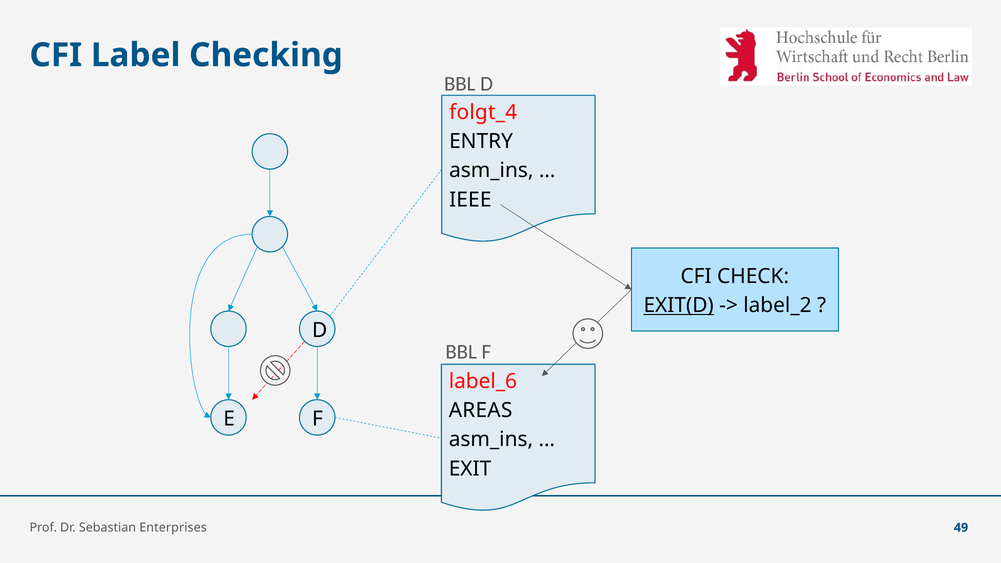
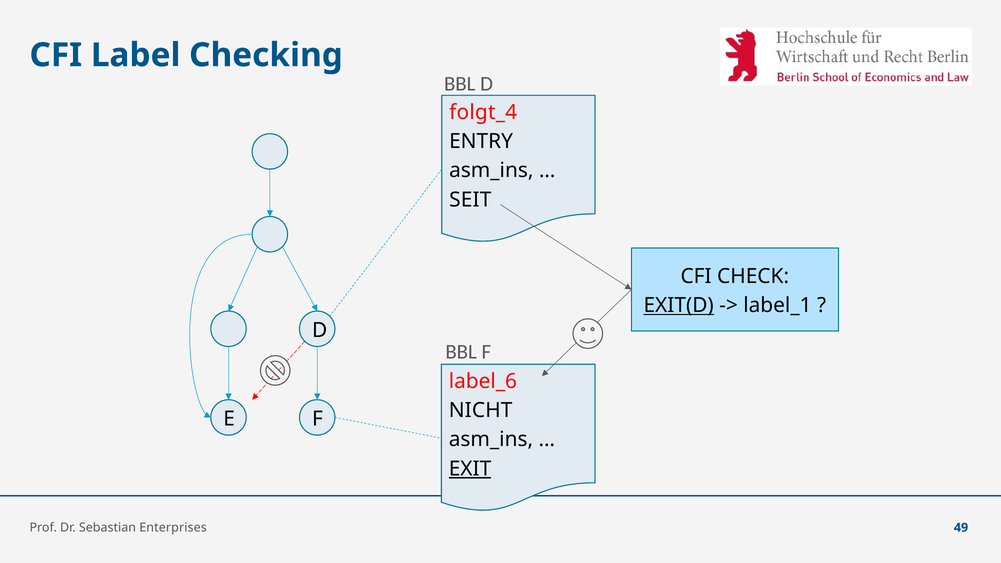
IEEE: IEEE -> SEIT (470, 200)
label_2: label_2 -> label_1 (777, 306)
AREAS: AREAS -> NICHT (481, 410)
EXIT underline: none -> present (470, 469)
